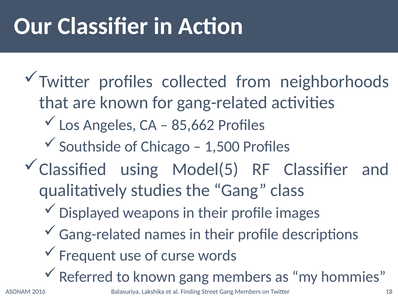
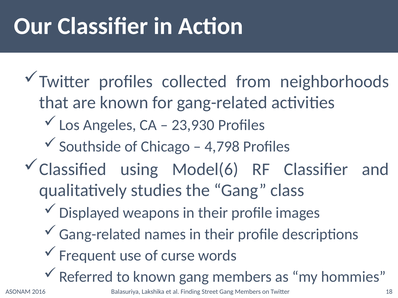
85,662: 85,662 -> 23,930 (193, 125)
1,500: 1,500 -> 4,798 (222, 147)
Model(5: Model(5 -> Model(6 (205, 169)
